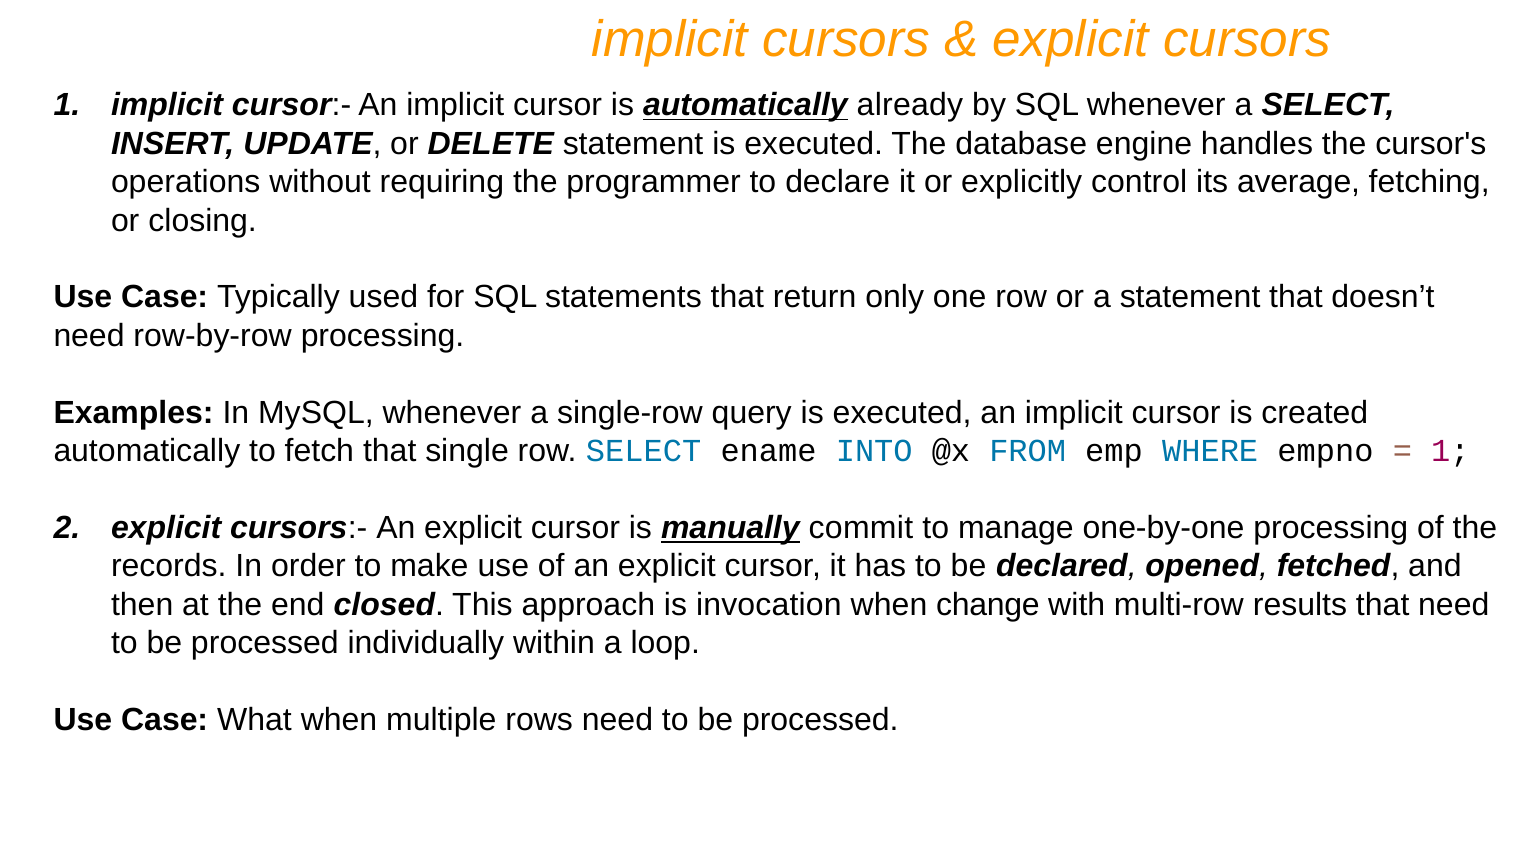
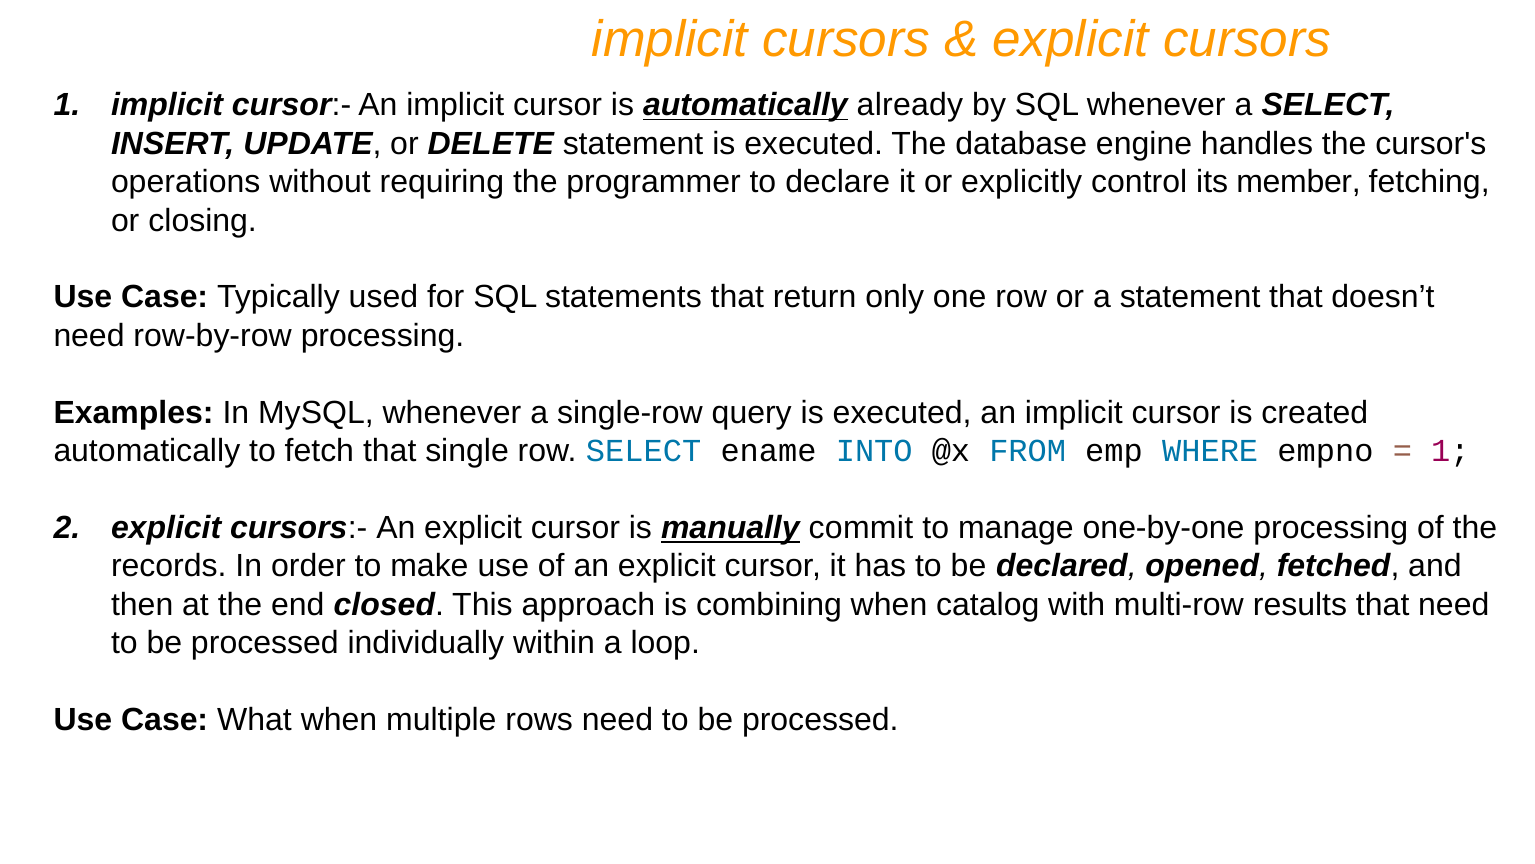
average: average -> member (1299, 182)
invocation: invocation -> combining (769, 604)
change: change -> catalog (988, 604)
